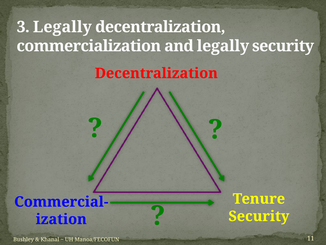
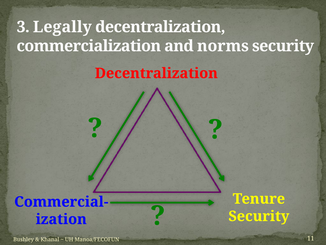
and legally: legally -> norms (223, 46)
